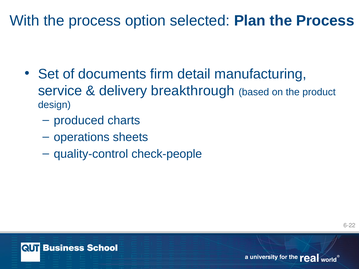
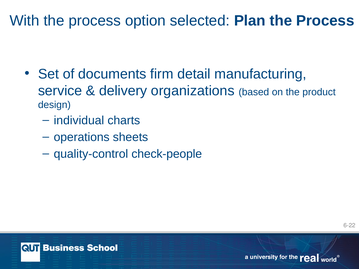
breakthrough: breakthrough -> organizations (193, 91)
produced: produced -> individual (79, 121)
